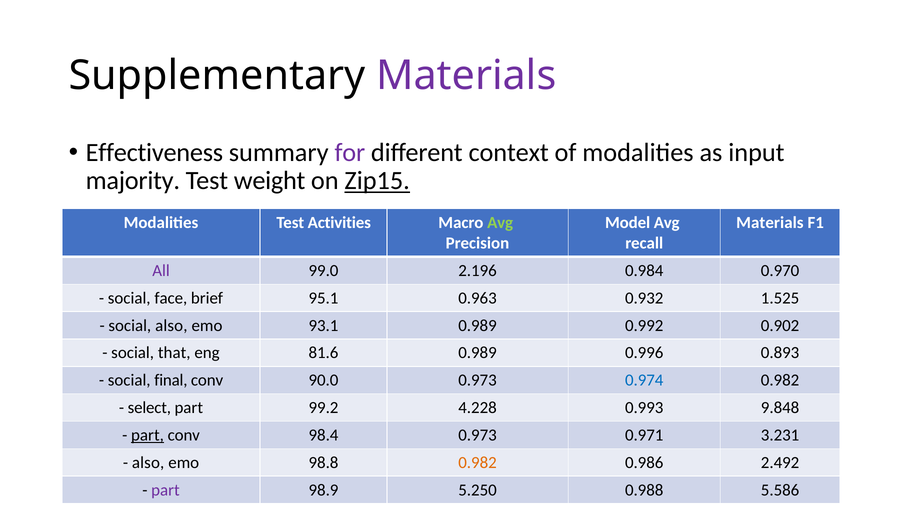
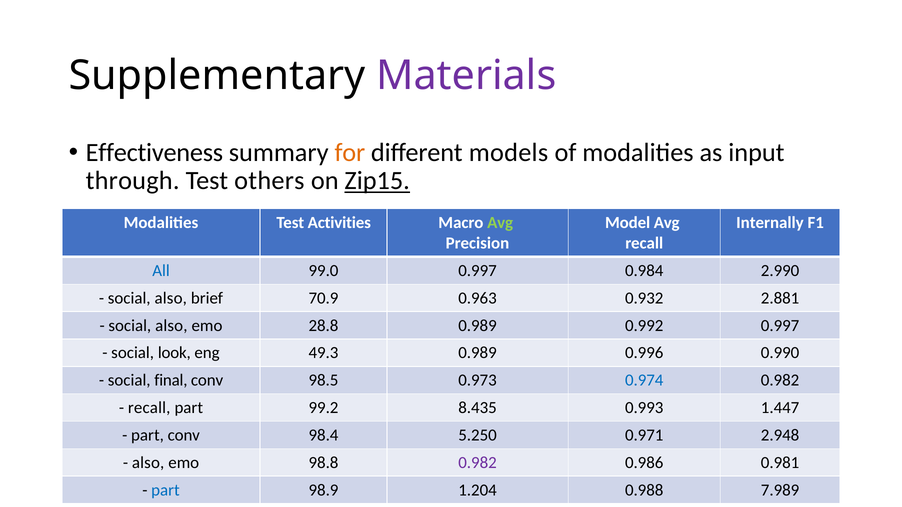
for colour: purple -> orange (350, 153)
context: context -> models (509, 153)
majority: majority -> through (133, 181)
weight: weight -> others (269, 181)
Materials: Materials -> Internally (770, 223)
All colour: purple -> blue (161, 271)
99.0 2.196: 2.196 -> 0.997 (478, 271)
0.970: 0.970 -> 2.990 (780, 271)
face: face -> also (171, 298)
95.1: 95.1 -> 70.9 (323, 298)
1.525: 1.525 -> 2.881 (780, 298)
93.1: 93.1 -> 28.8 (323, 326)
0.992 0.902: 0.902 -> 0.997 (780, 326)
that: that -> look (174, 353)
81.6: 81.6 -> 49.3 (323, 353)
0.893: 0.893 -> 0.990 (780, 353)
90.0: 90.0 -> 98.5 (323, 381)
select: select -> recall (149, 408)
4.228: 4.228 -> 8.435 (478, 408)
9.848: 9.848 -> 1.447 (780, 408)
part underline: present -> none (147, 435)
98.4 0.973: 0.973 -> 5.250 (478, 435)
3.231: 3.231 -> 2.948 (780, 435)
0.982 colour: orange -> purple (478, 463)
2.492: 2.492 -> 0.981 (780, 463)
part colour: purple -> blue (165, 490)
5.250: 5.250 -> 1.204 (478, 490)
5.586: 5.586 -> 7.989 (780, 490)
